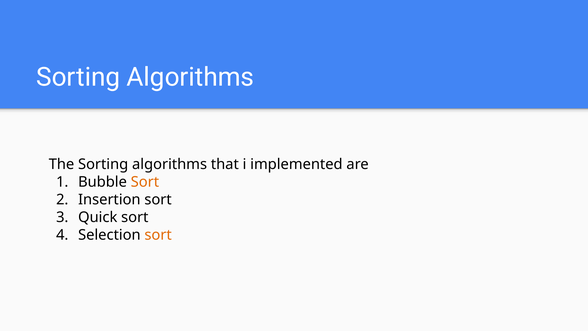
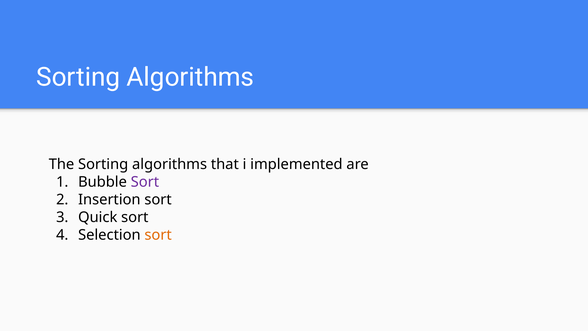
Sort colour: orange -> purple (145, 182)
